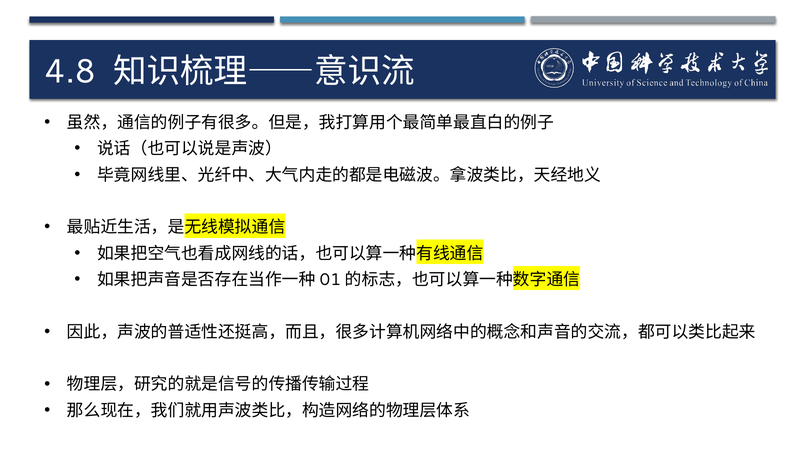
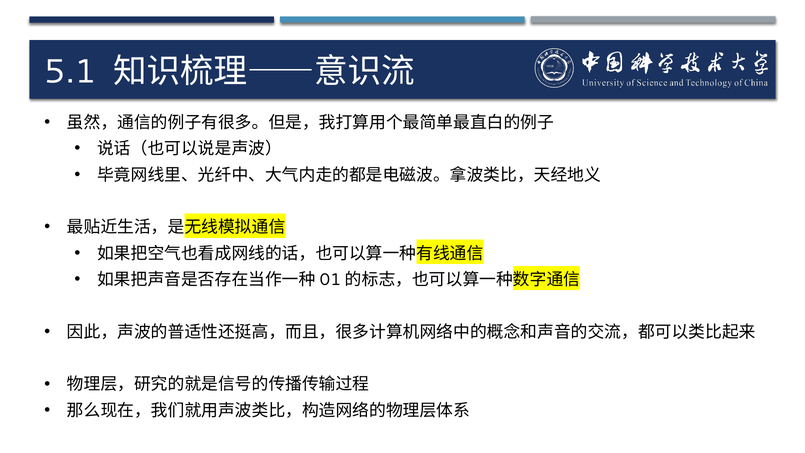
4.8: 4.8 -> 5.1 (70, 72)
